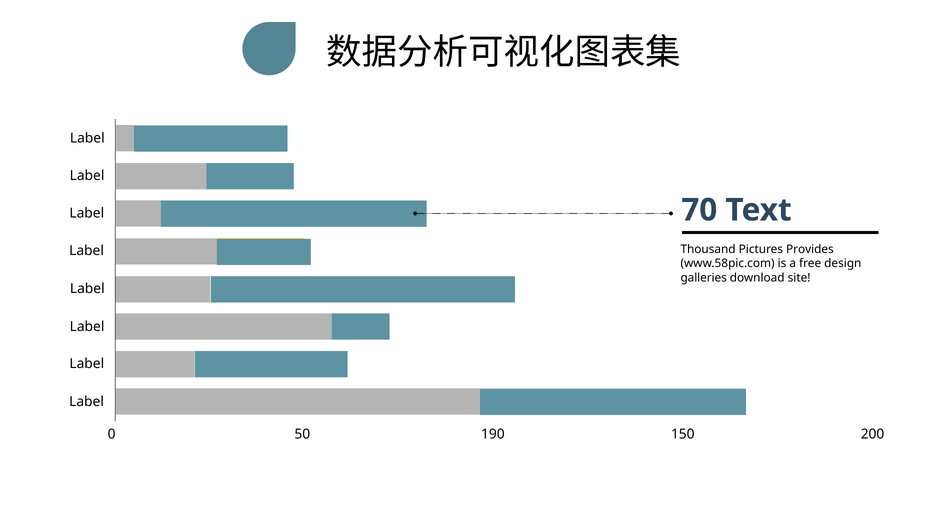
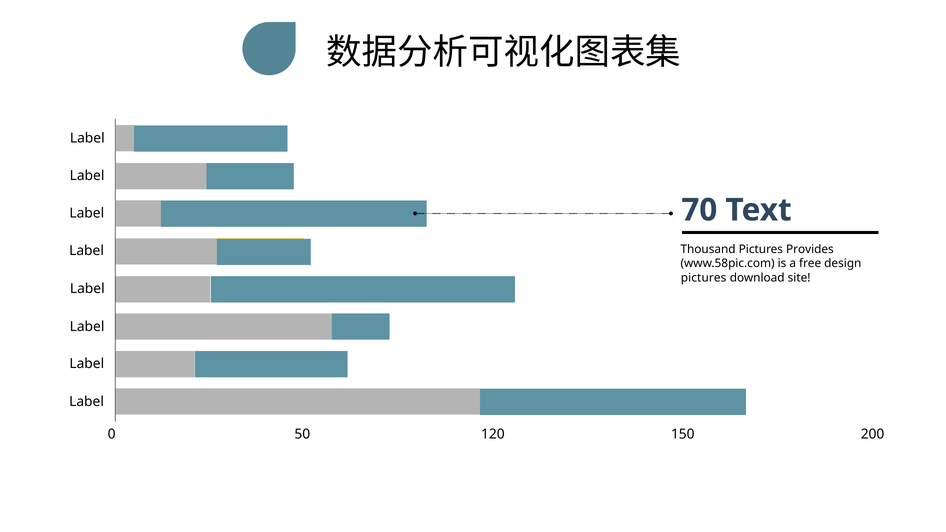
galleries: galleries -> pictures (704, 278)
190: 190 -> 120 (493, 434)
